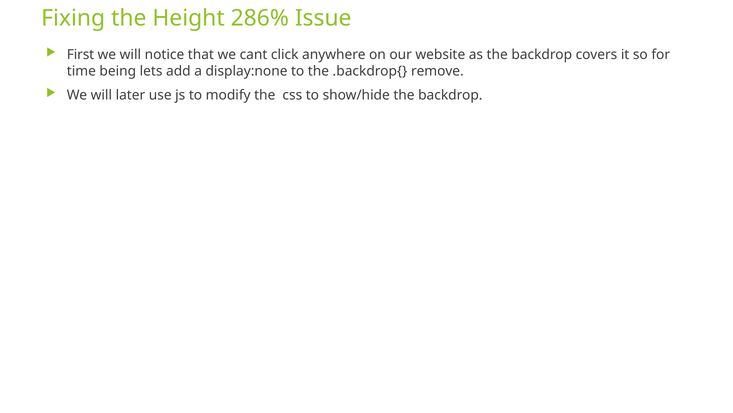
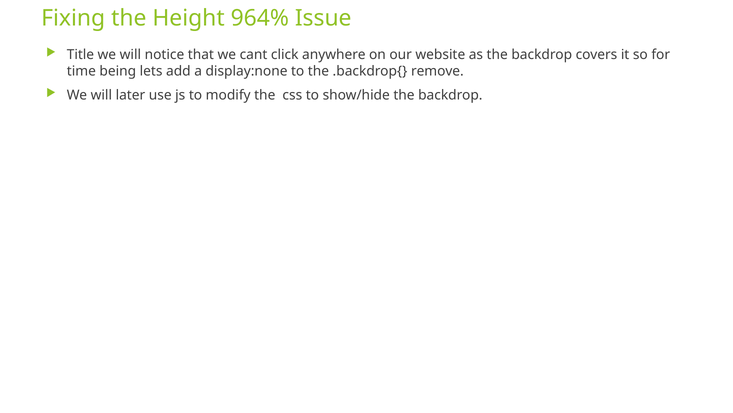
286%: 286% -> 964% (260, 18)
First: First -> Title (80, 54)
